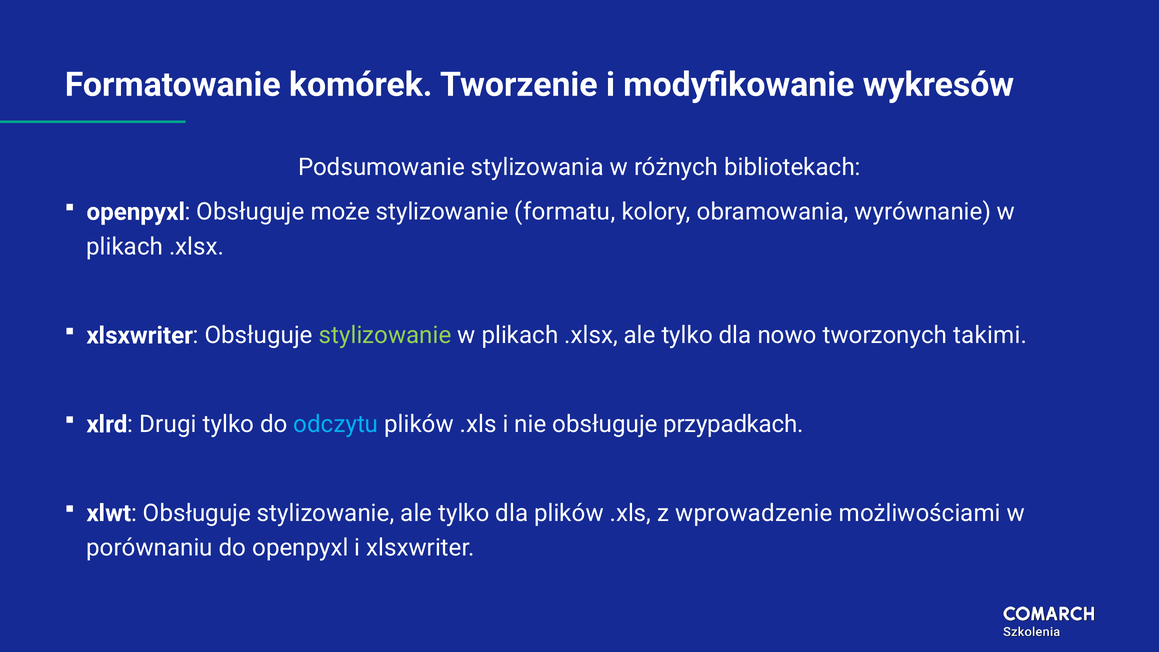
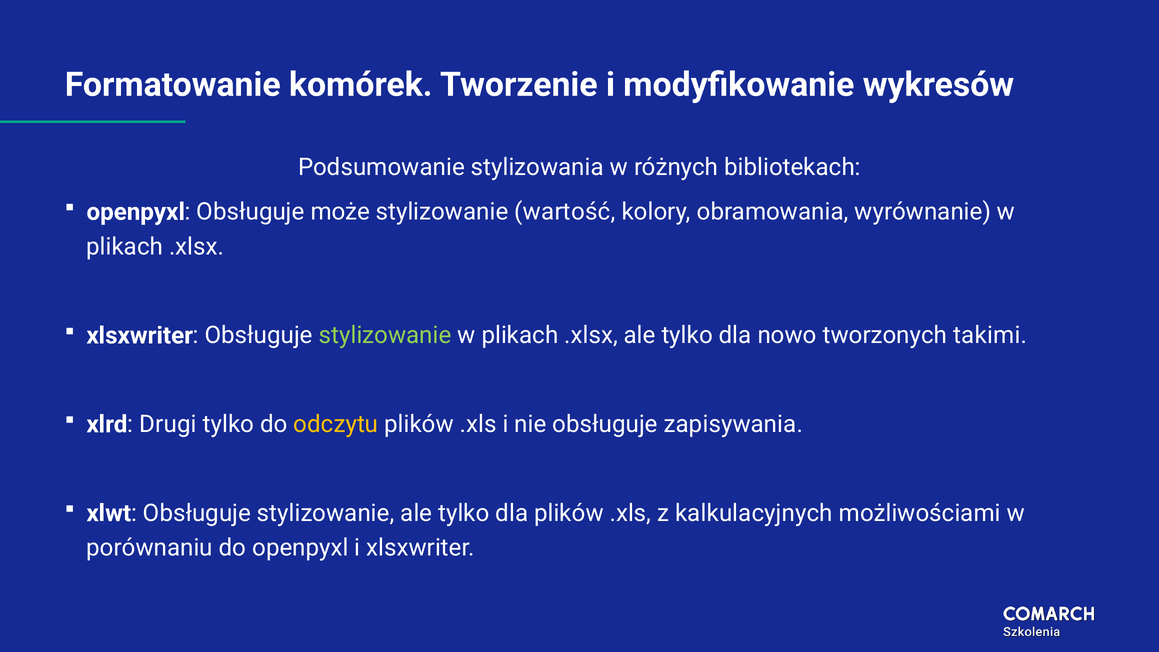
formatu: formatu -> wartość (565, 212)
odczytu colour: light blue -> yellow (336, 424)
przypadkach: przypadkach -> zapisywania (733, 424)
wprowadzenie: wprowadzenie -> kalkulacyjnych (754, 513)
